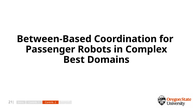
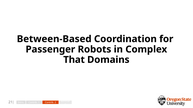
Best: Best -> That (74, 60)
